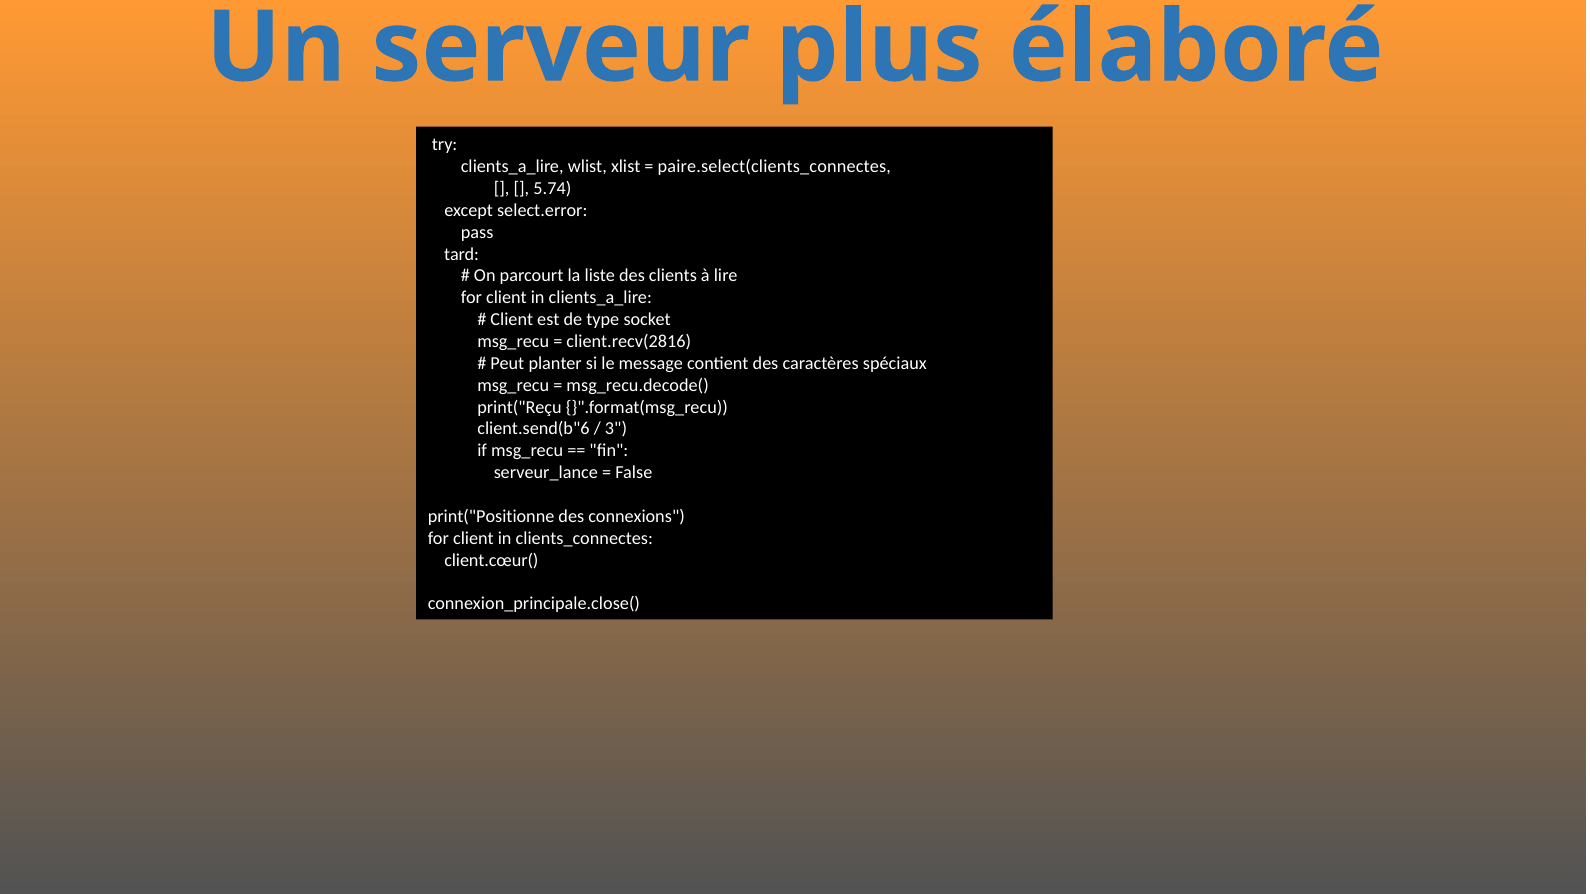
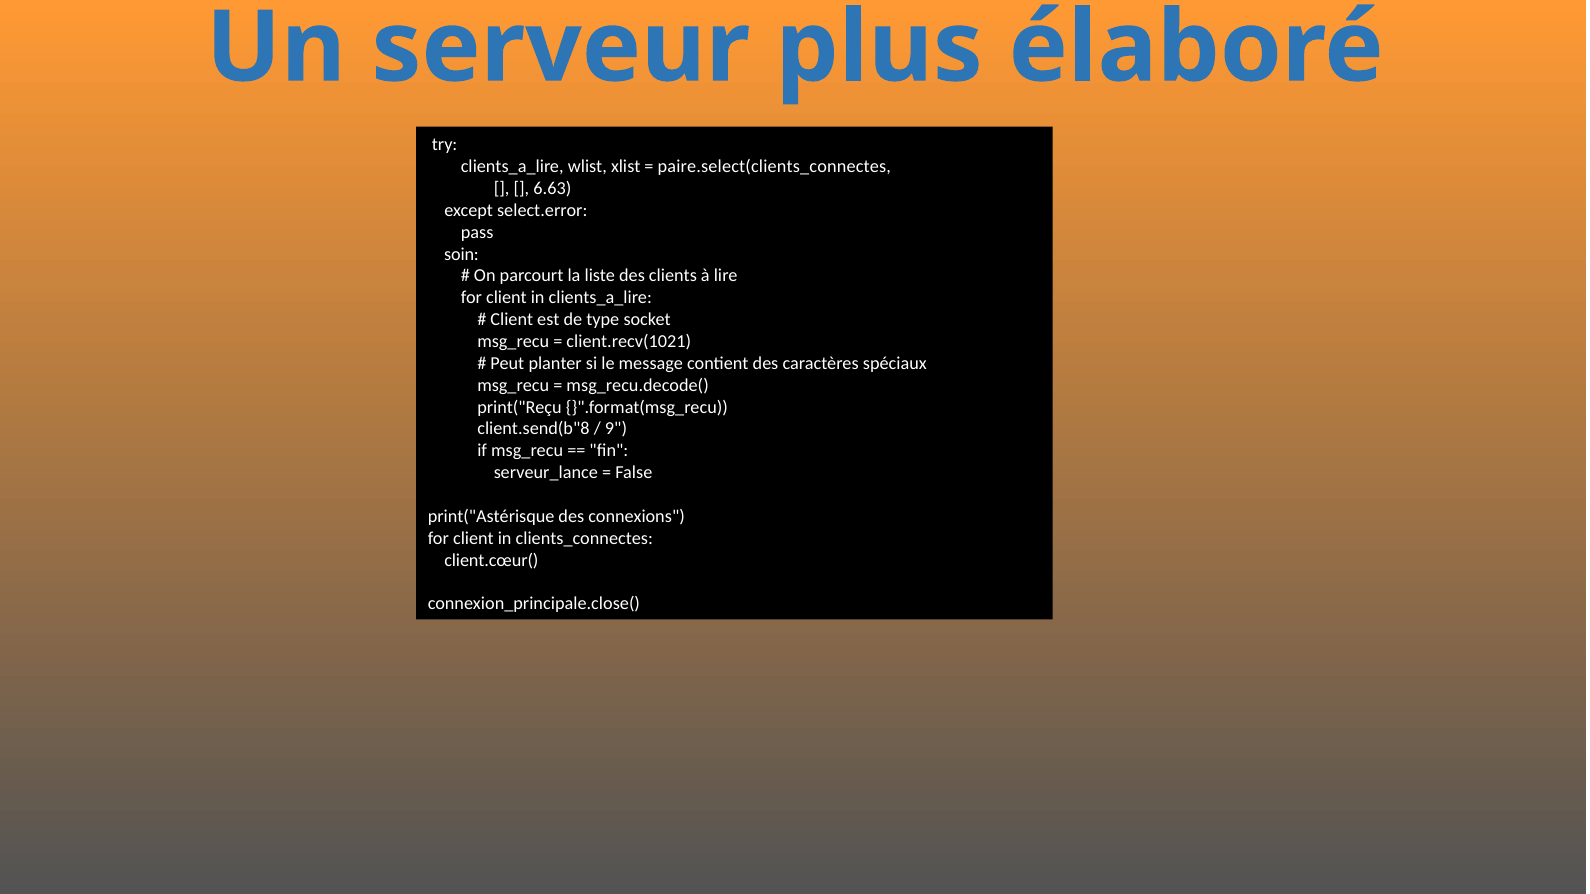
5.74: 5.74 -> 6.63 (552, 188)
tard: tard -> soin (462, 254)
client.recv(2816: client.recv(2816 -> client.recv(1021 (629, 342)
client.send(b"6: client.send(b"6 -> client.send(b"8 (533, 429)
3: 3 -> 9 (616, 429)
print("Positionne: print("Positionne -> print("Astérisque (491, 517)
